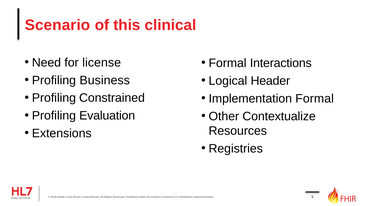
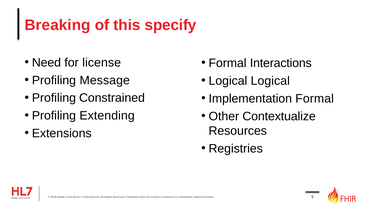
Scenario: Scenario -> Breaking (58, 25)
clinical: clinical -> specify (171, 25)
Business: Business -> Message (105, 80)
Logical Header: Header -> Logical (270, 81)
Evaluation: Evaluation -> Extending (107, 116)
